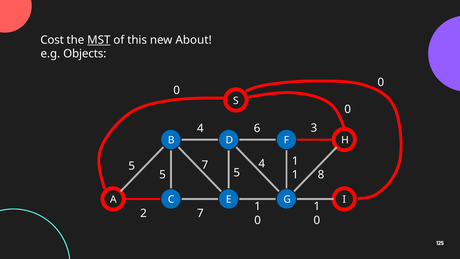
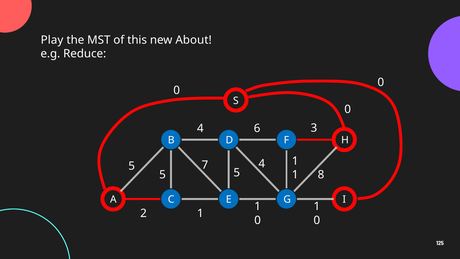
Cost: Cost -> Play (52, 40)
MST underline: present -> none (99, 40)
Objects: Objects -> Reduce (85, 54)
2 7: 7 -> 1 (200, 213)
